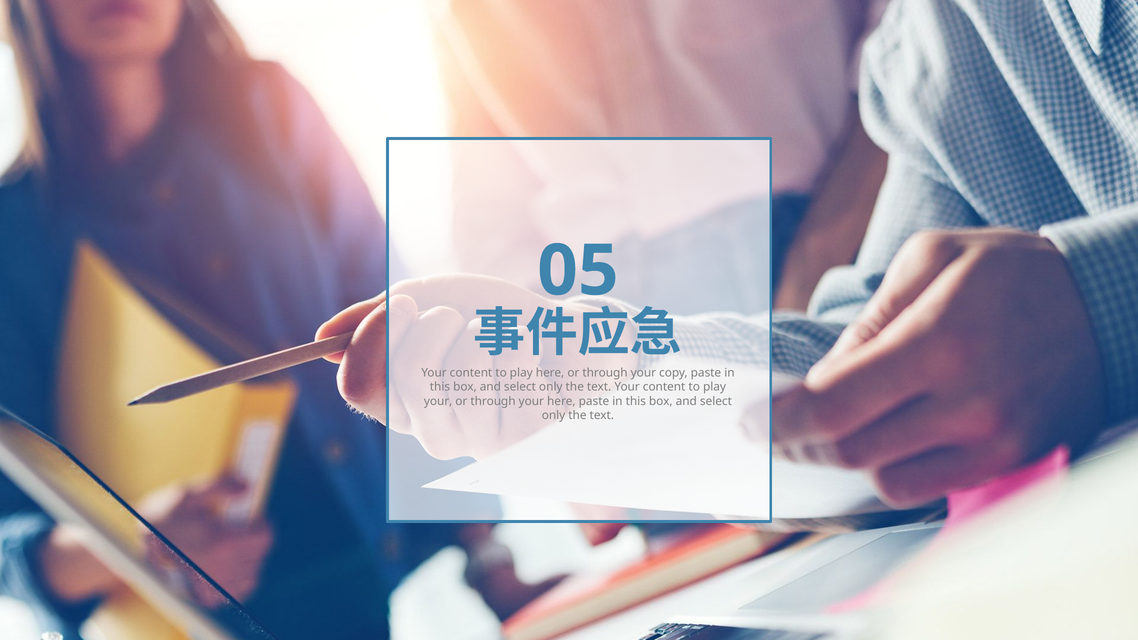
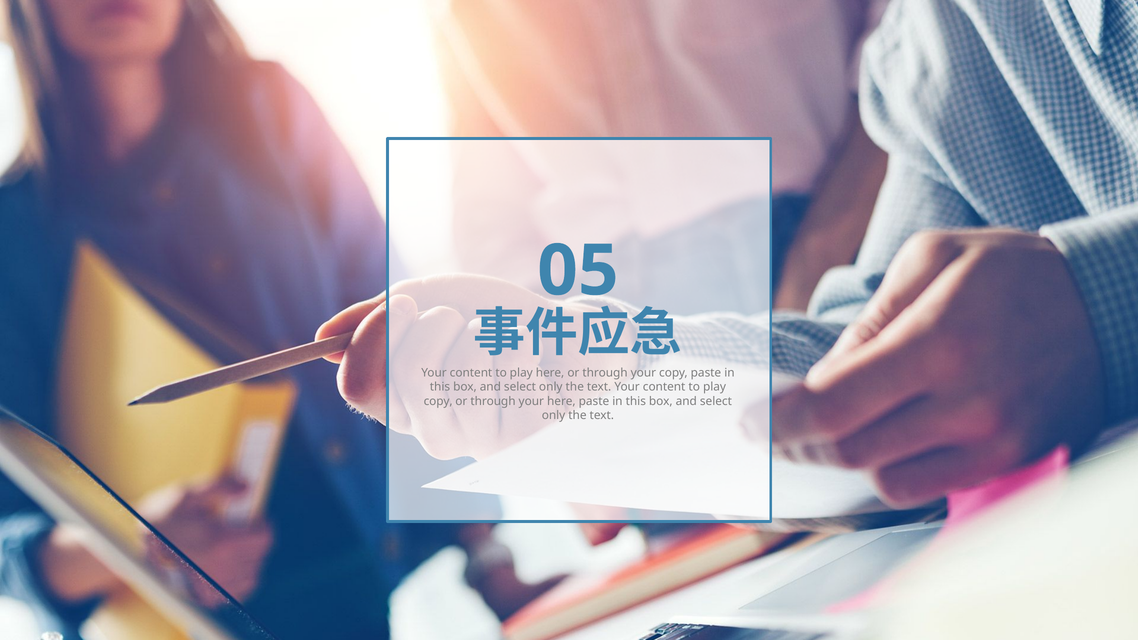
your: your -> copy (438, 401)
